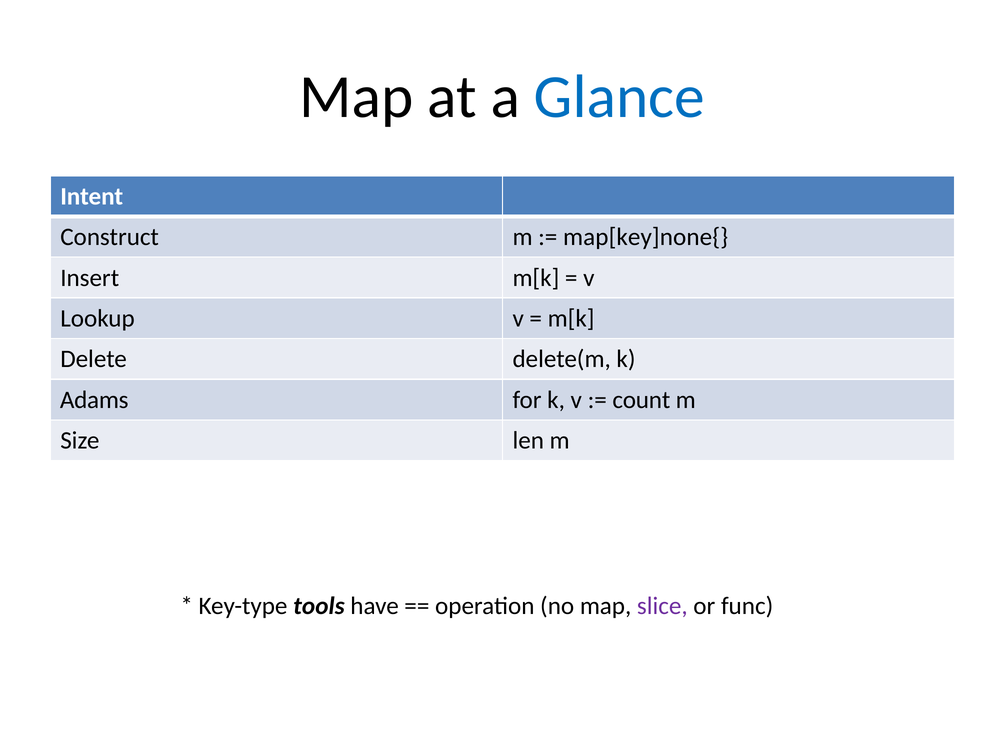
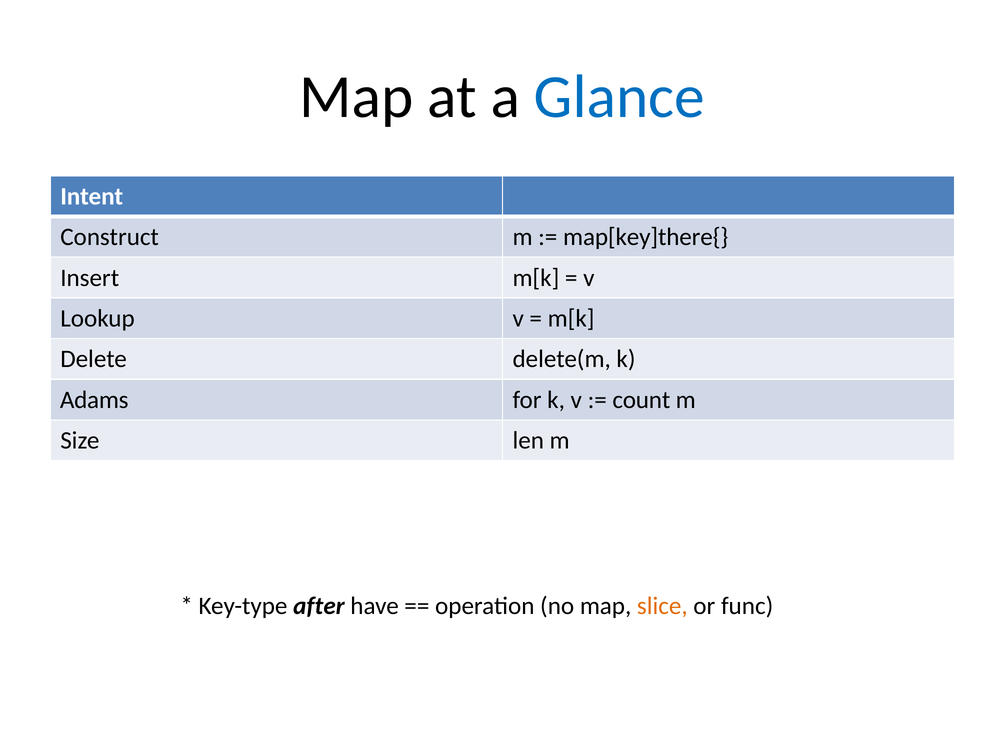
map[key]none{: map[key]none{ -> map[key]there{ (646, 237)
tools: tools -> after (319, 607)
slice colour: purple -> orange (662, 607)
